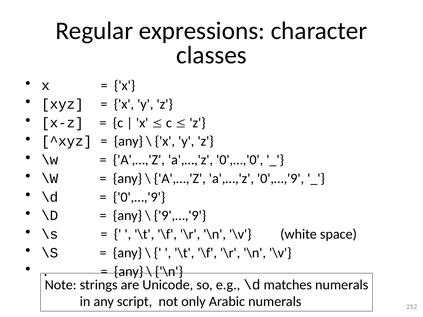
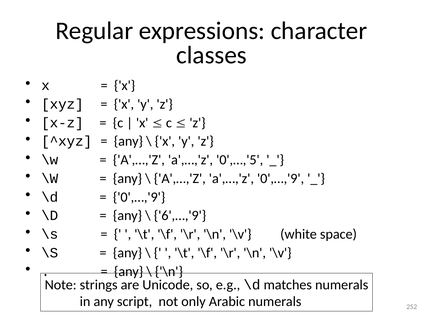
0',…,'0: 0',…,'0 -> 0',…,'5 (240, 160)
9',…,'9: 9',…,'9 -> 6',…,'9 (180, 216)
